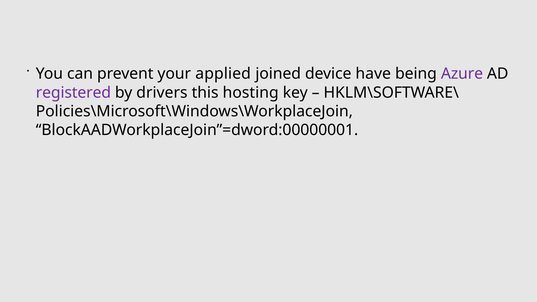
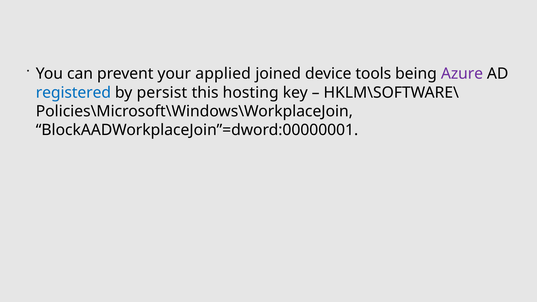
have: have -> tools (373, 74)
registered colour: purple -> blue (73, 93)
drivers: drivers -> persist (162, 93)
